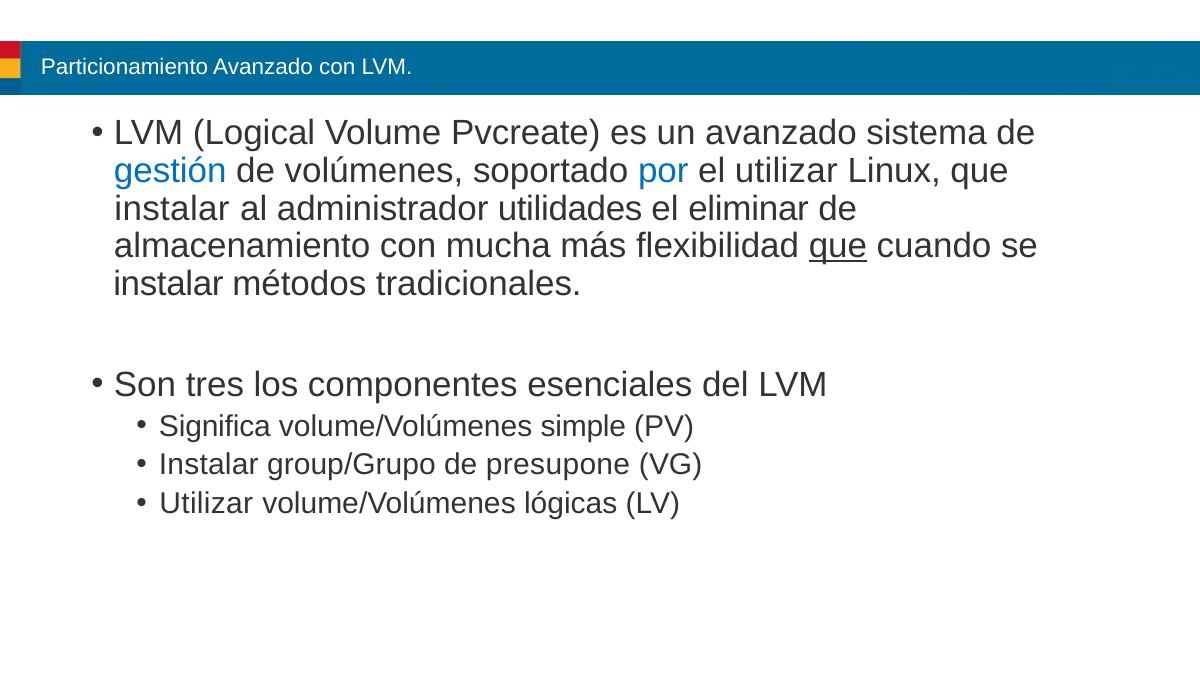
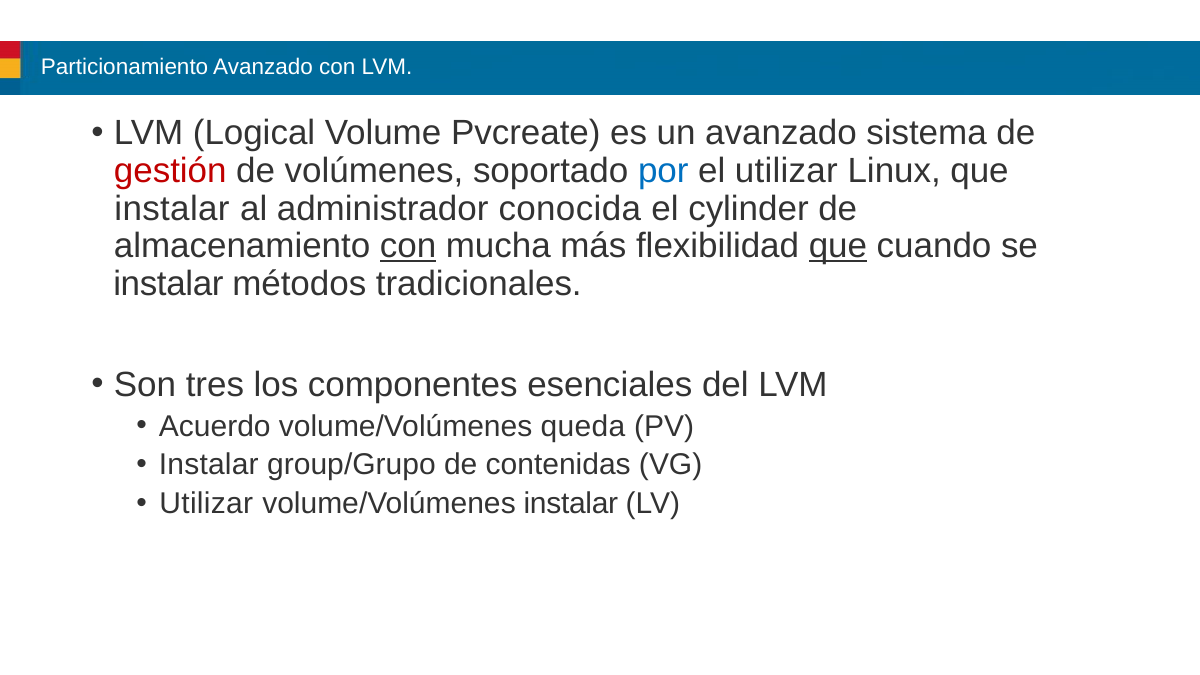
gestión colour: blue -> red (170, 171)
utilidades: utilidades -> conocida (570, 209)
eliminar: eliminar -> cylinder (748, 209)
con underline: none -> present (408, 246)
Significa: Significa -> Acuerdo (215, 426)
simple: simple -> queda (583, 426)
presupone: presupone -> contenidas (558, 465)
volume/Volúmenes lógicas: lógicas -> instalar (571, 503)
